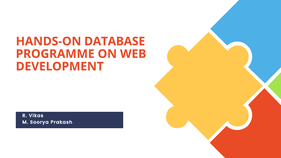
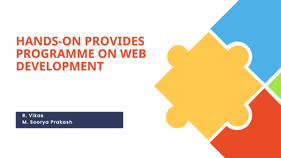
DATABASE: DATABASE -> PROVIDES (115, 41)
